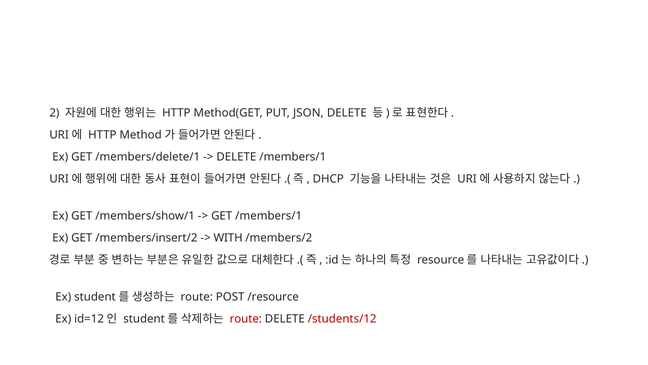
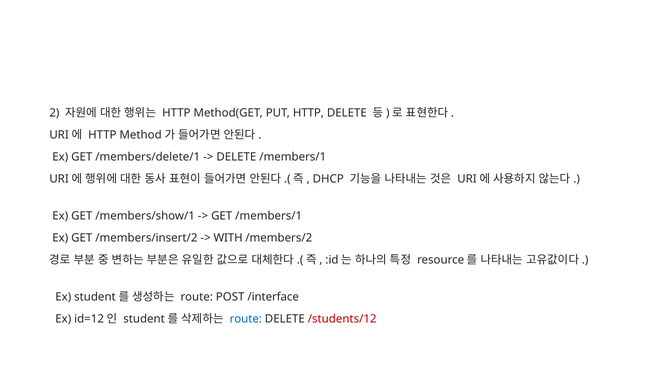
PUT JSON: JSON -> HTTP (308, 113)
/resource: /resource -> /interface (273, 297)
route colour: red -> blue (246, 319)
